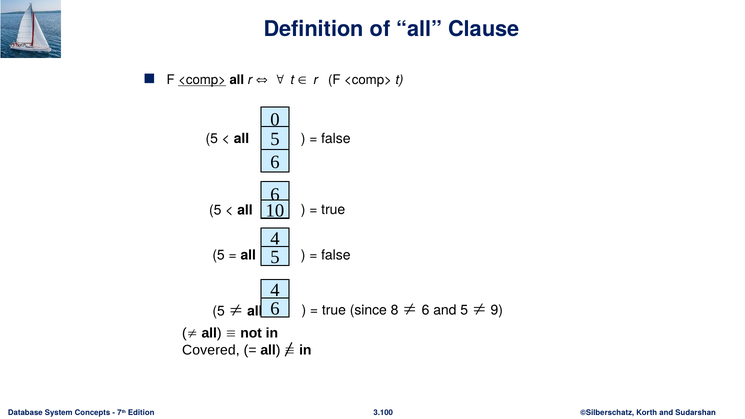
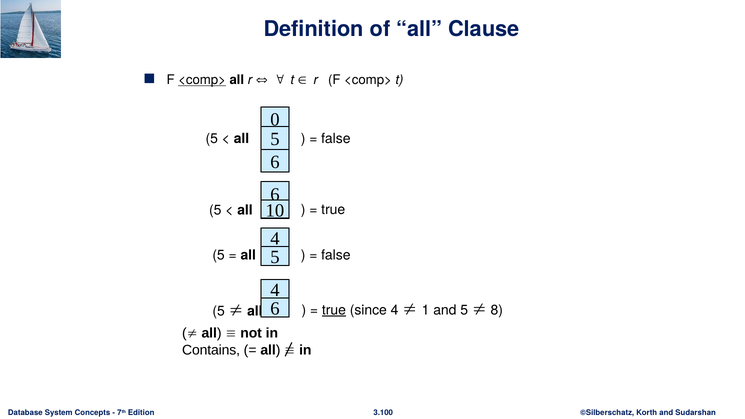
true underline: none -> present (334, 310)
since 8: 8 -> 4 (395, 310)
6: 6 -> 1 (426, 310)
9: 9 -> 8 (497, 310)
Covered: Covered -> Contains (211, 350)
